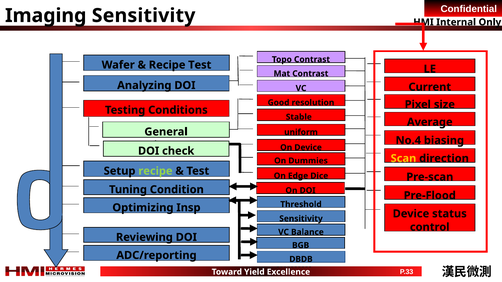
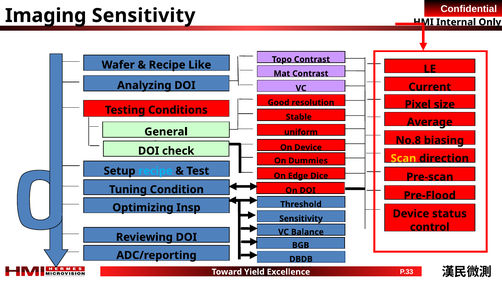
Recipe Test: Test -> Like (200, 65)
No.4: No.4 -> No.8 (408, 141)
recipe colour: light green -> light blue (155, 171)
